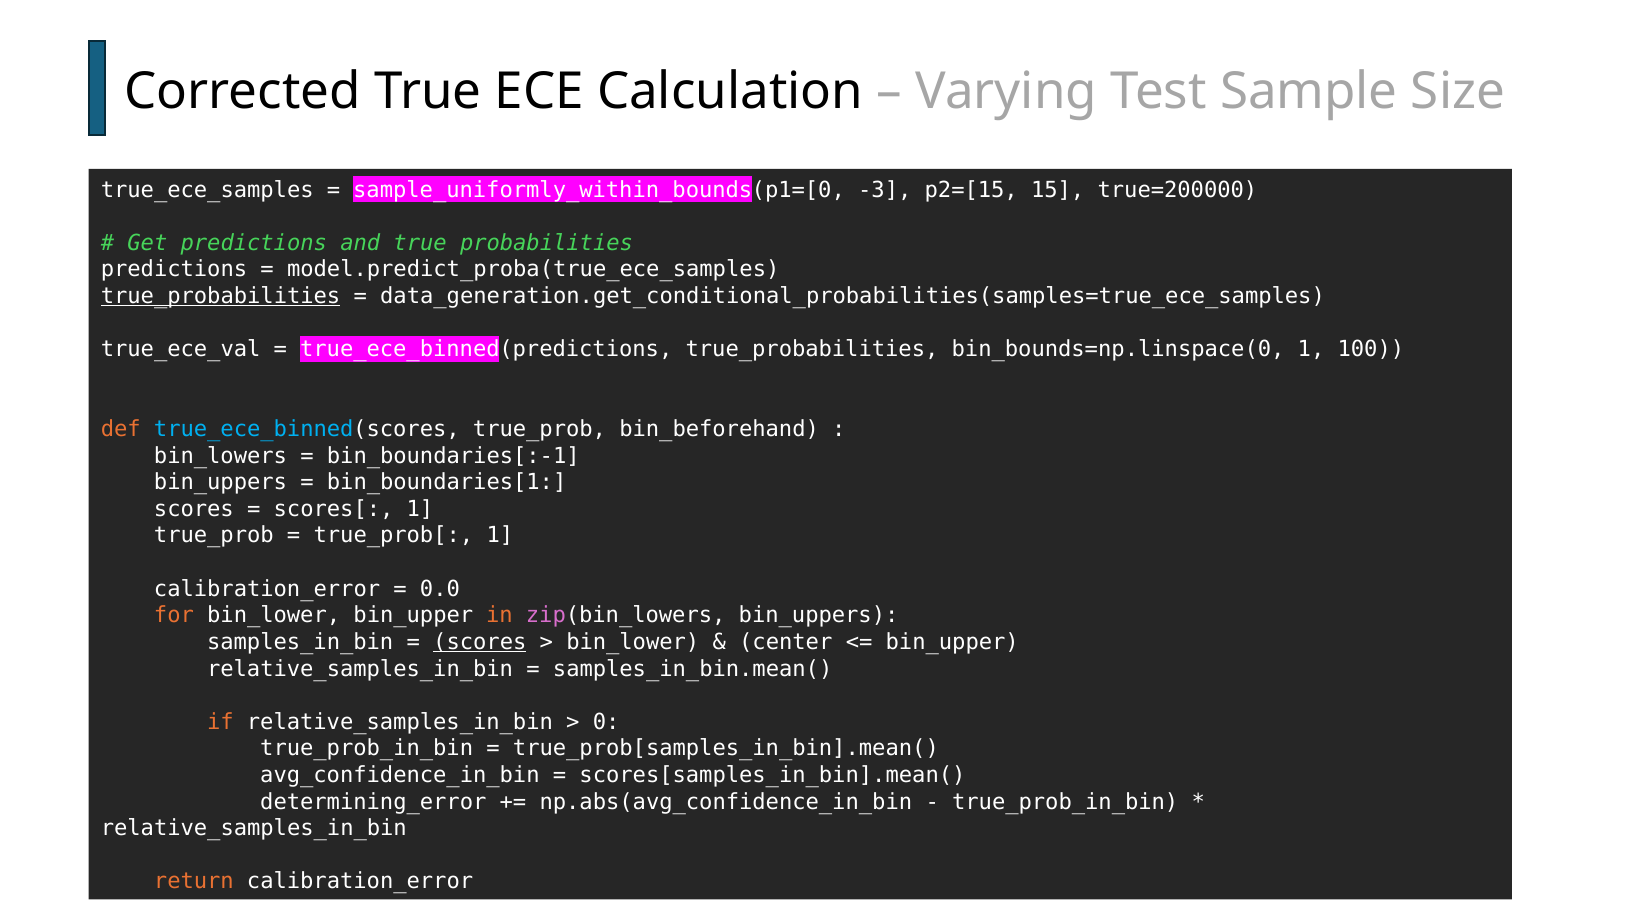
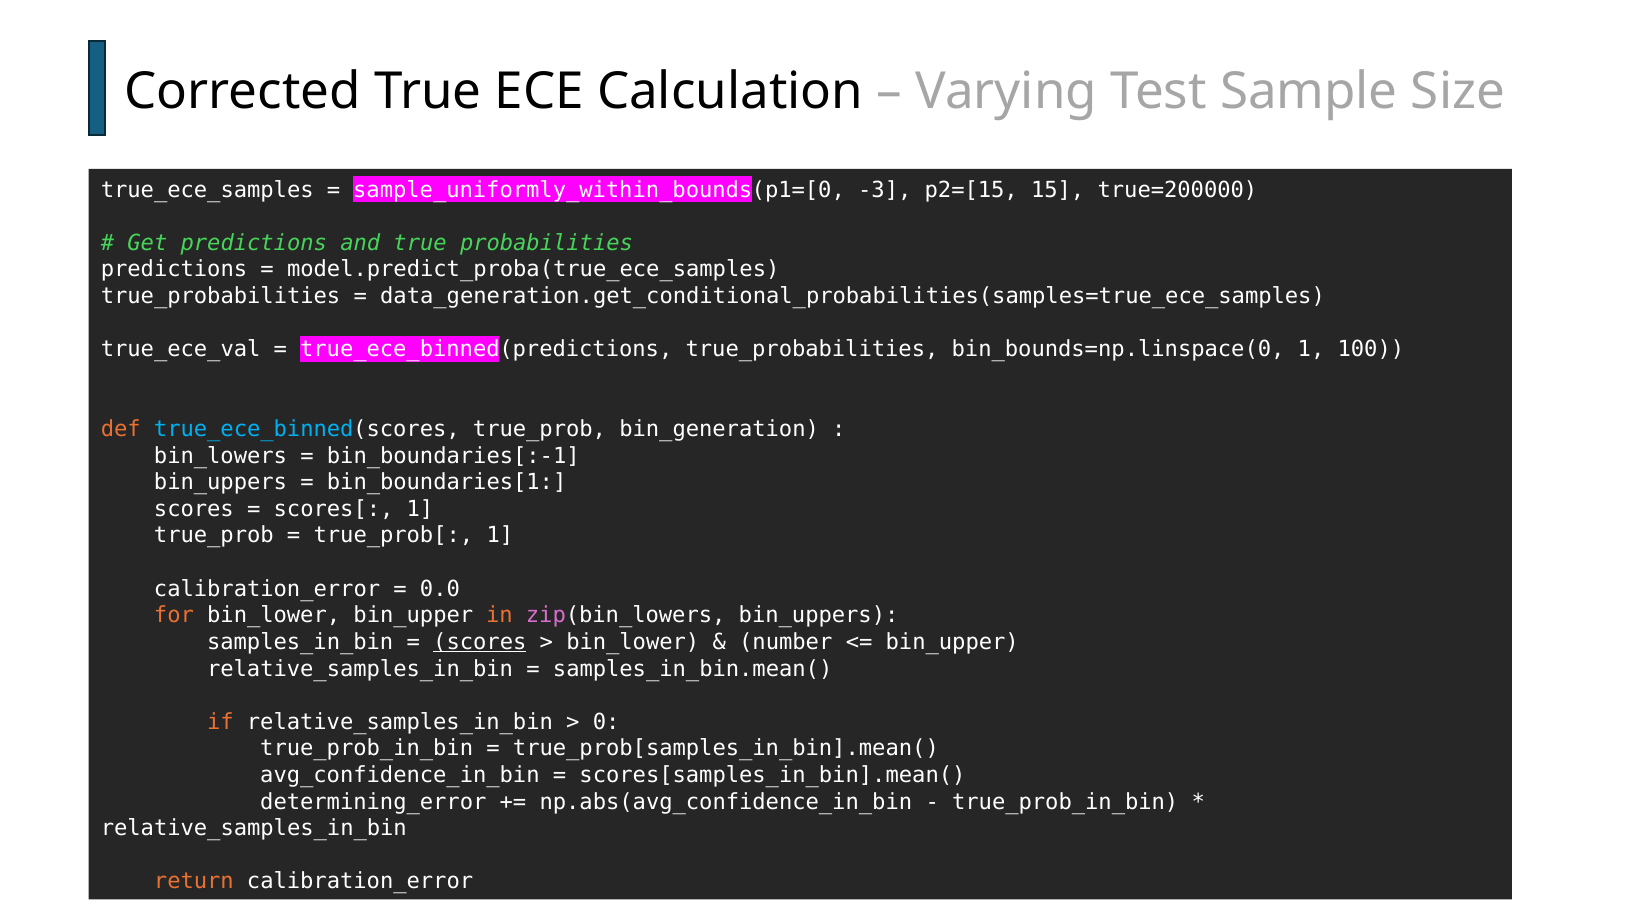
true_probabilities underline: present -> none (221, 296)
bin_beforehand: bin_beforehand -> bin_generation (719, 429)
center: center -> number (786, 642)
